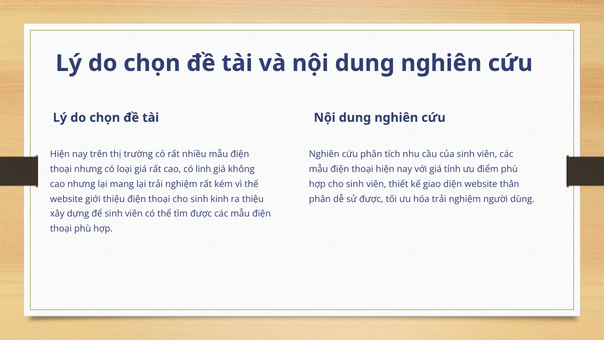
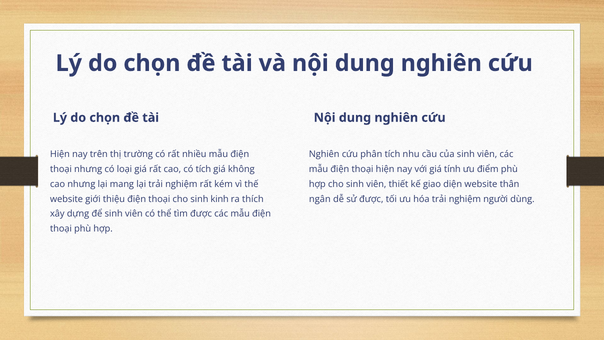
có linh: linh -> tích (203, 169)
ra thiệu: thiệu -> thích (253, 199)
phân: phân -> ngân (320, 199)
